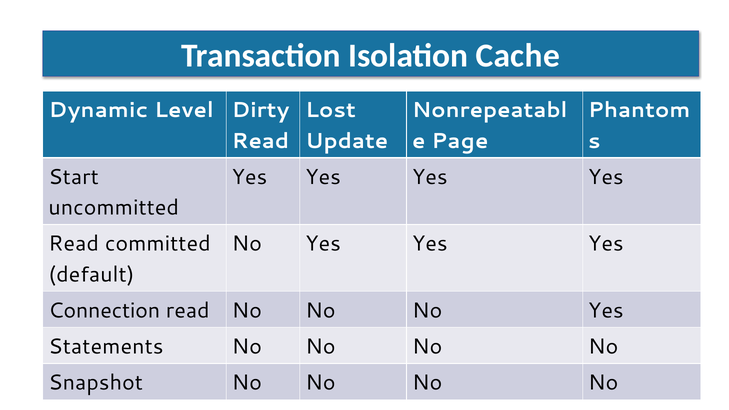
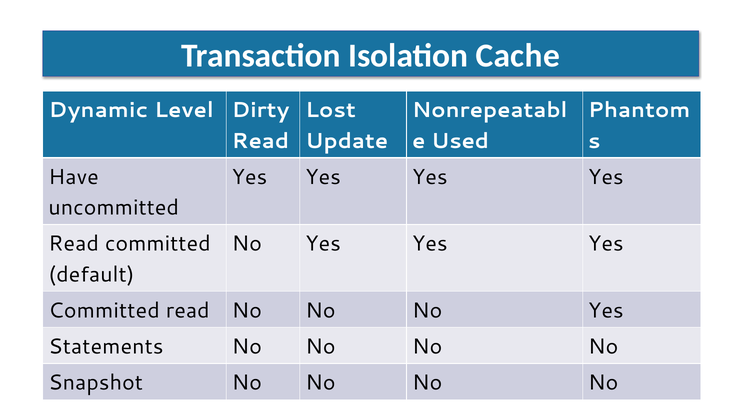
Page: Page -> Used (460, 141)
Start: Start -> Have (74, 177)
Connection: Connection -> Committed (104, 311)
